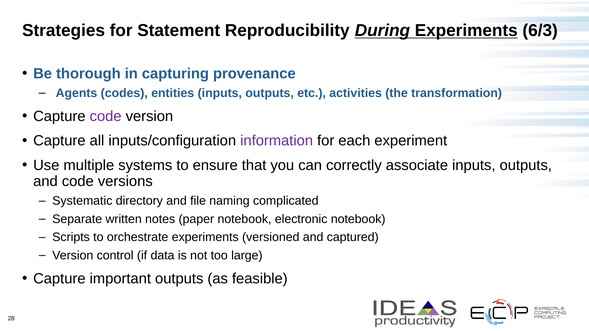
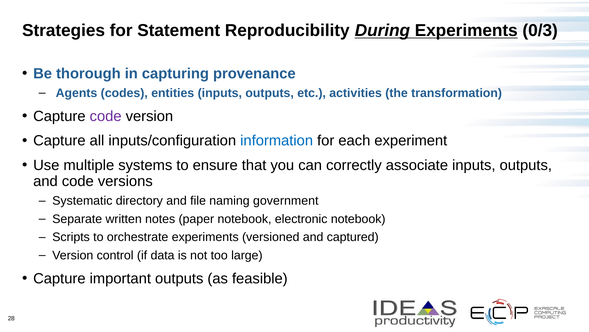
6/3: 6/3 -> 0/3 (540, 30)
information colour: purple -> blue (277, 141)
complicated: complicated -> government (286, 200)
